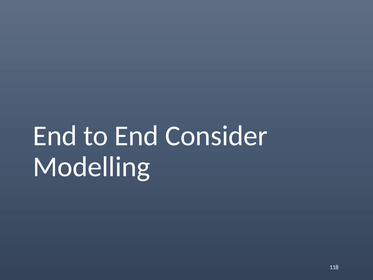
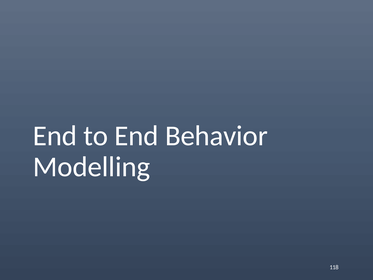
Consider: Consider -> Behavior (216, 136)
